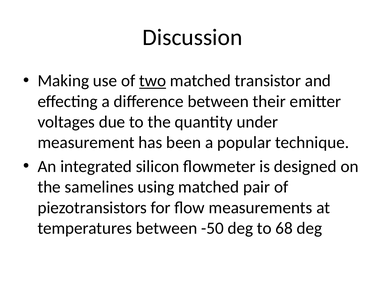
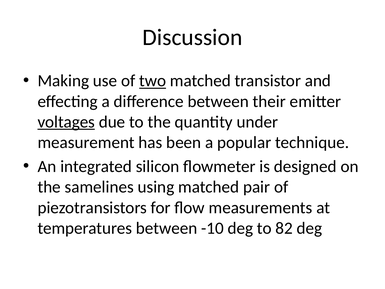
voltages underline: none -> present (66, 122)
-50: -50 -> -10 (212, 228)
68: 68 -> 82 (284, 228)
